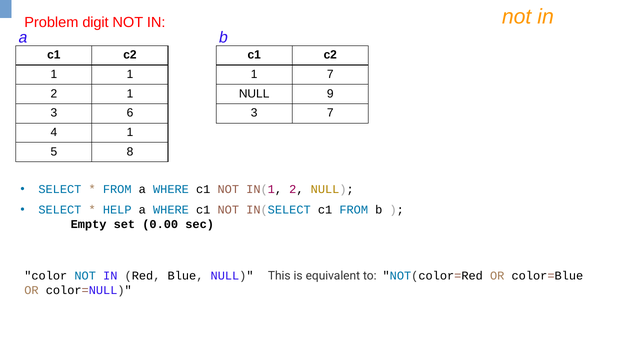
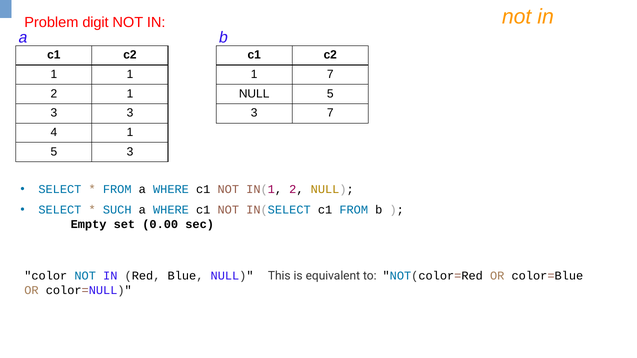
NULL 9: 9 -> 5 (330, 94)
3 6: 6 -> 3 (130, 113)
8: 8 -> 3 (130, 152)
HELP: HELP -> SUCH (117, 210)
